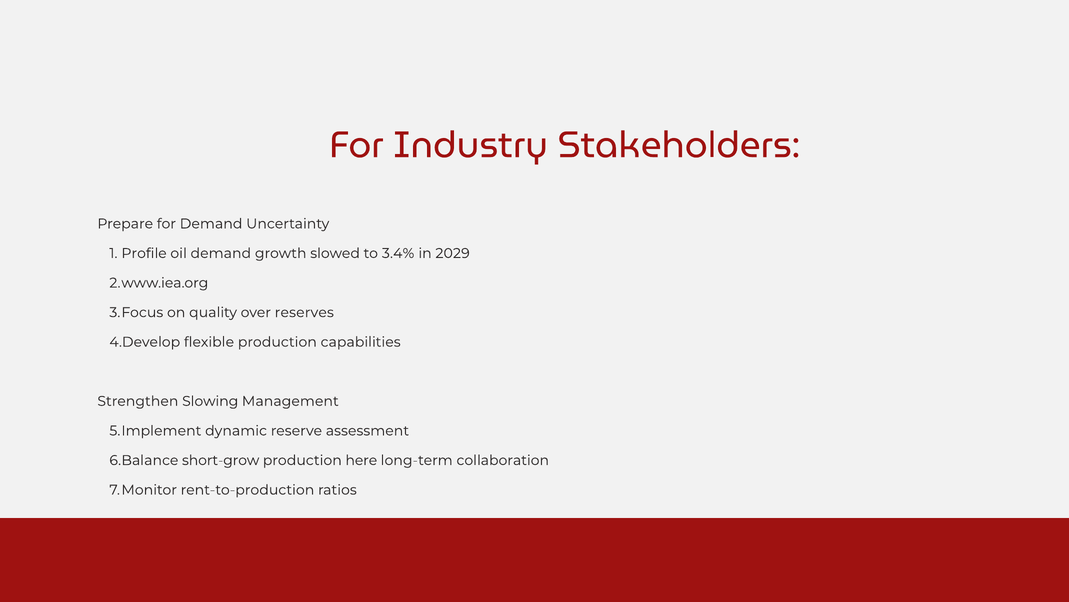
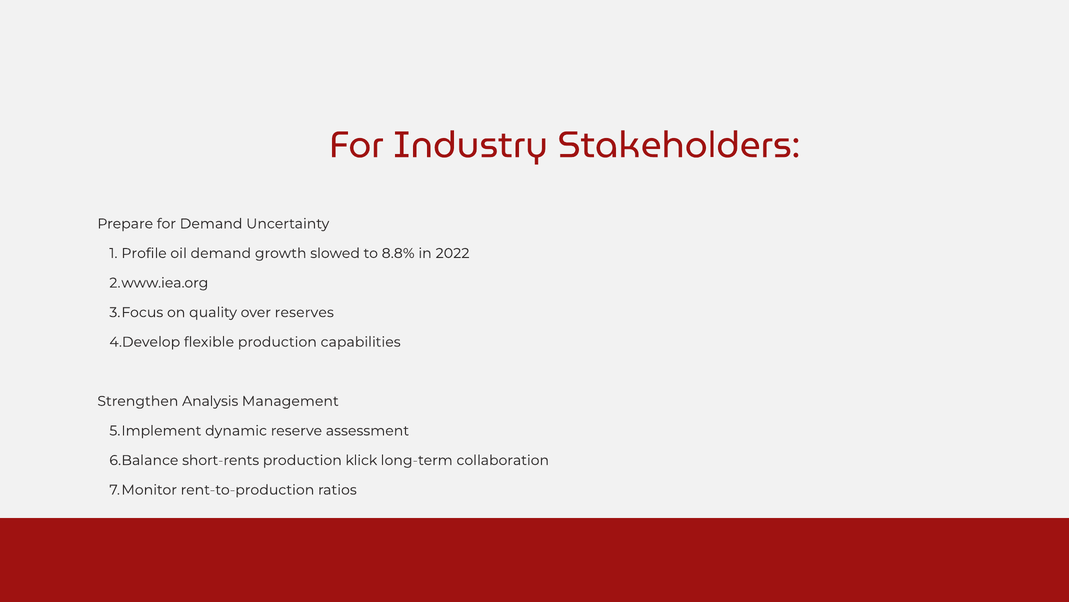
3.4%: 3.4% -> 8.8% (398, 253)
2029: 2029 -> 2022 (453, 253)
Slowing: Slowing -> Analysis (210, 401)
short-grow: short-grow -> short-rents (221, 460)
here: here -> klick (361, 460)
